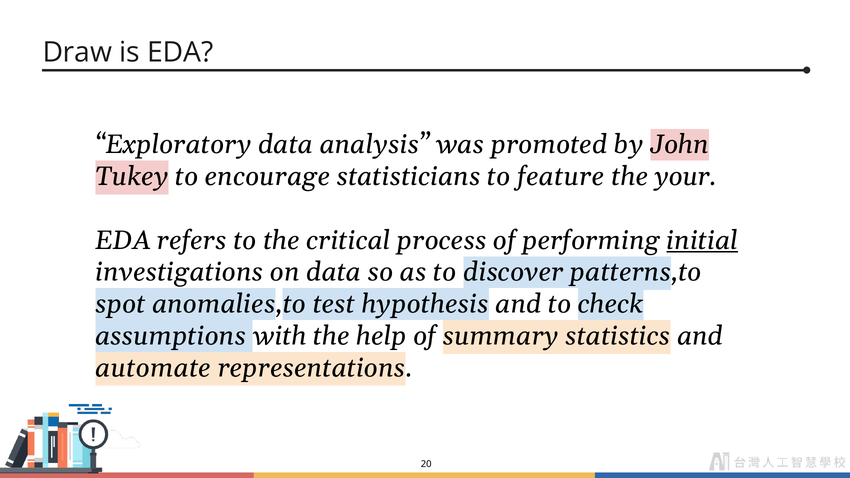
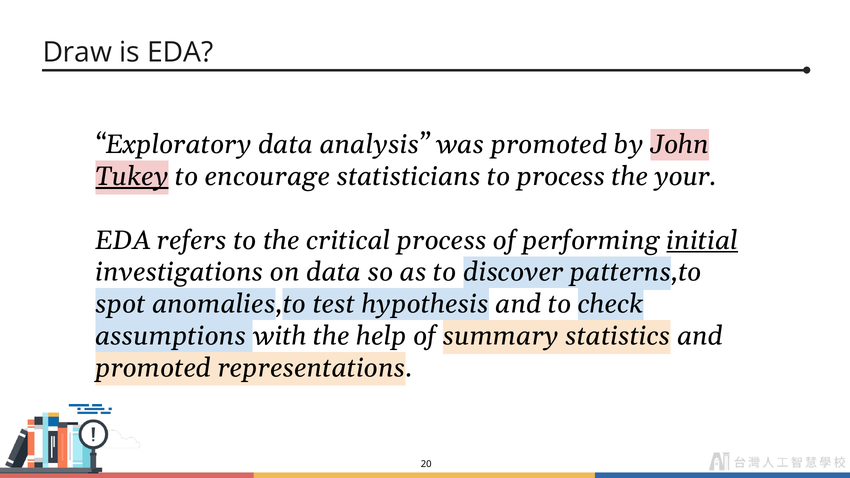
Tukey underline: none -> present (132, 177)
to feature: feature -> process (561, 177)
automate: automate -> promoted (153, 368)
